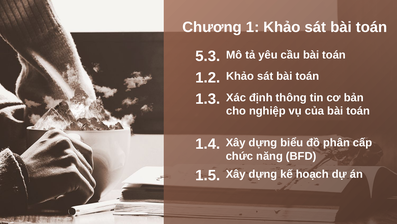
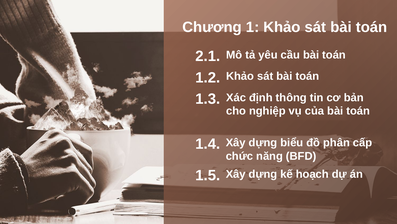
5.3: 5.3 -> 2.1 (208, 56)
